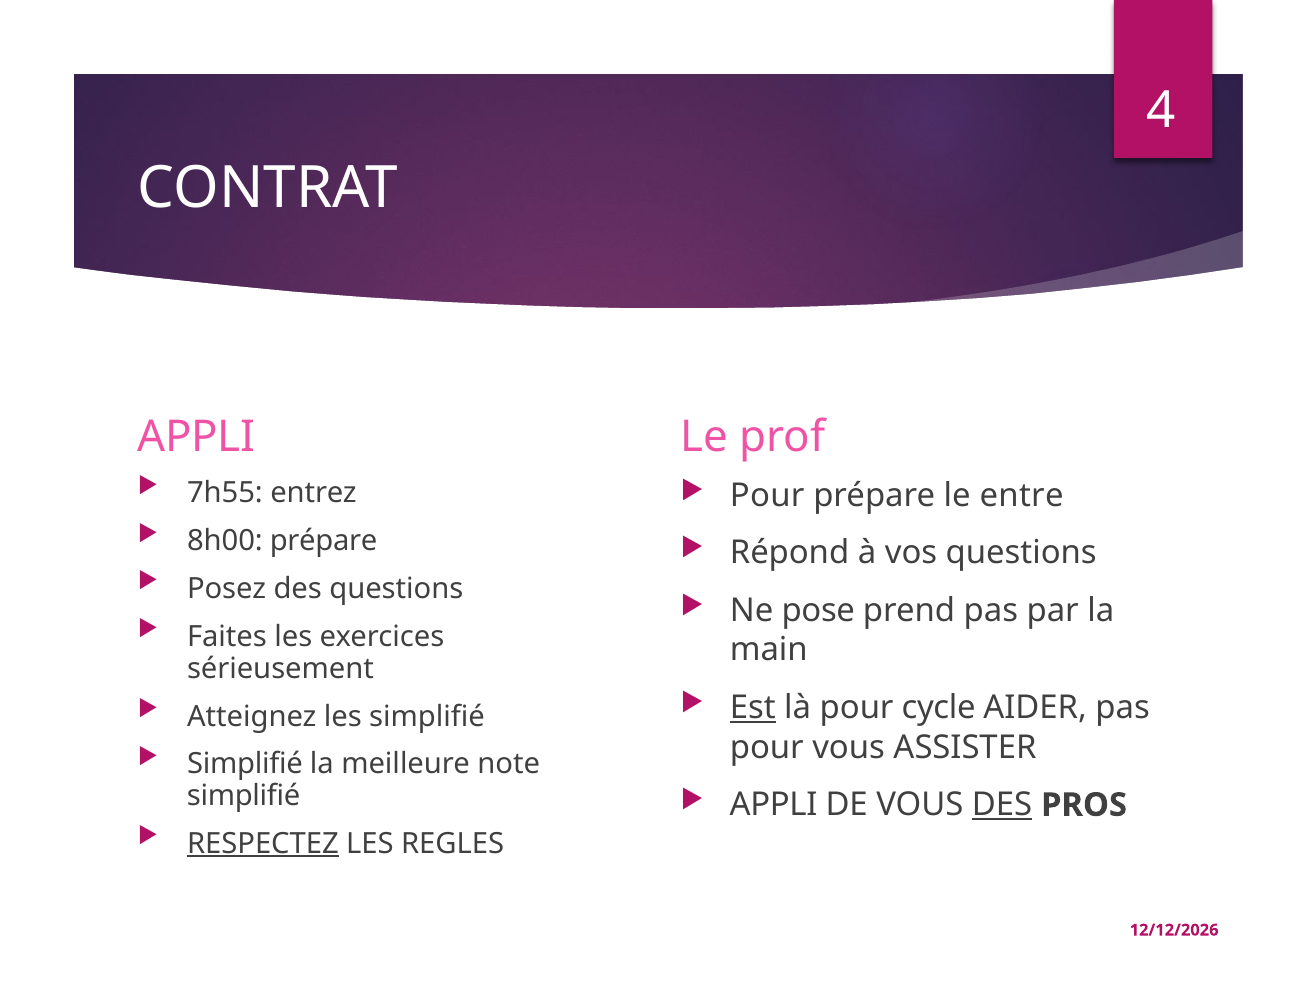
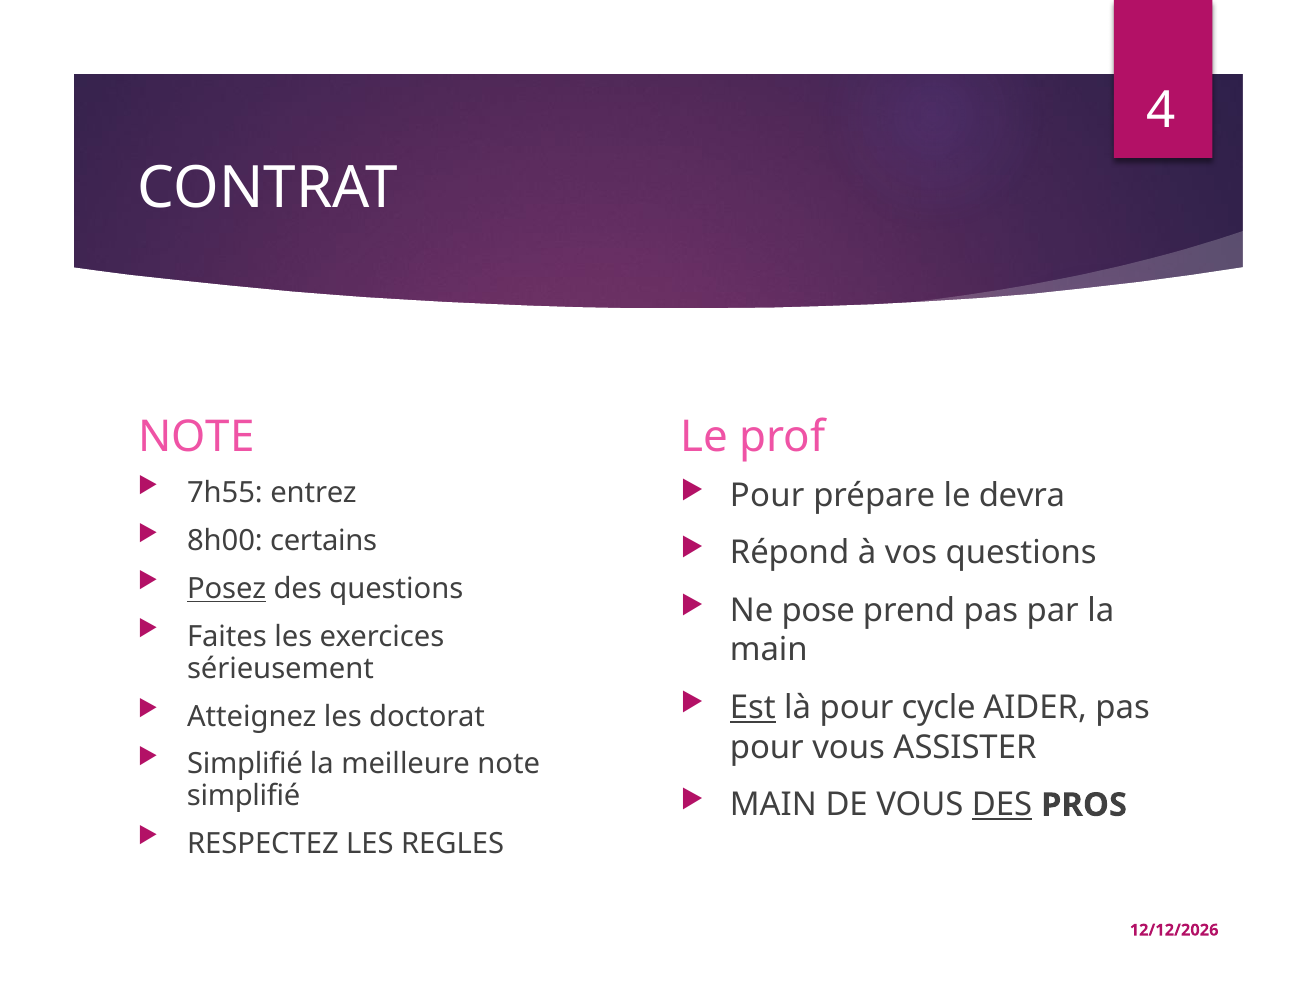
APPLI: APPLI -> NOTE (196, 437)
entre: entre -> devra (1022, 495)
8h00 prépare: prépare -> certains (324, 541)
Posez underline: none -> present (227, 589)
les simplifié: simplifié -> doctorat (427, 717)
APPLI: APPLI -> MAIN (773, 805)
RESPECTEZ underline: present -> none (263, 844)
